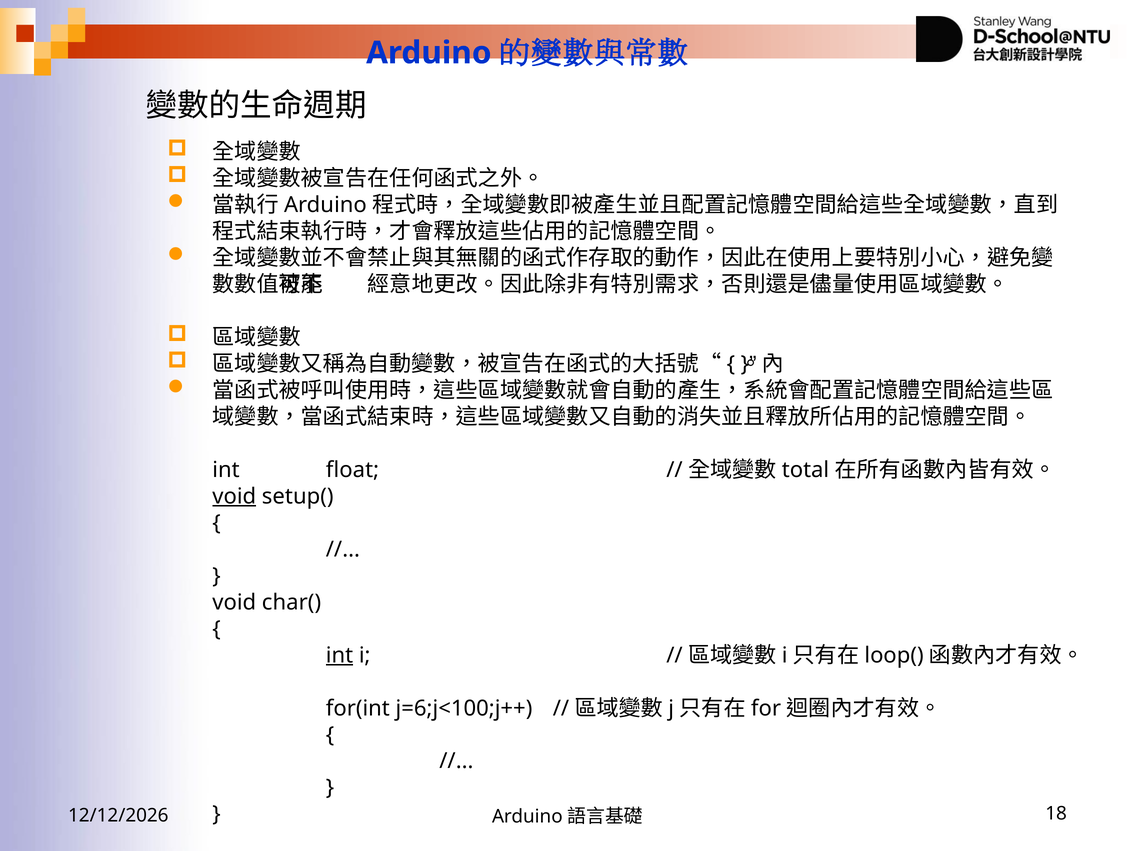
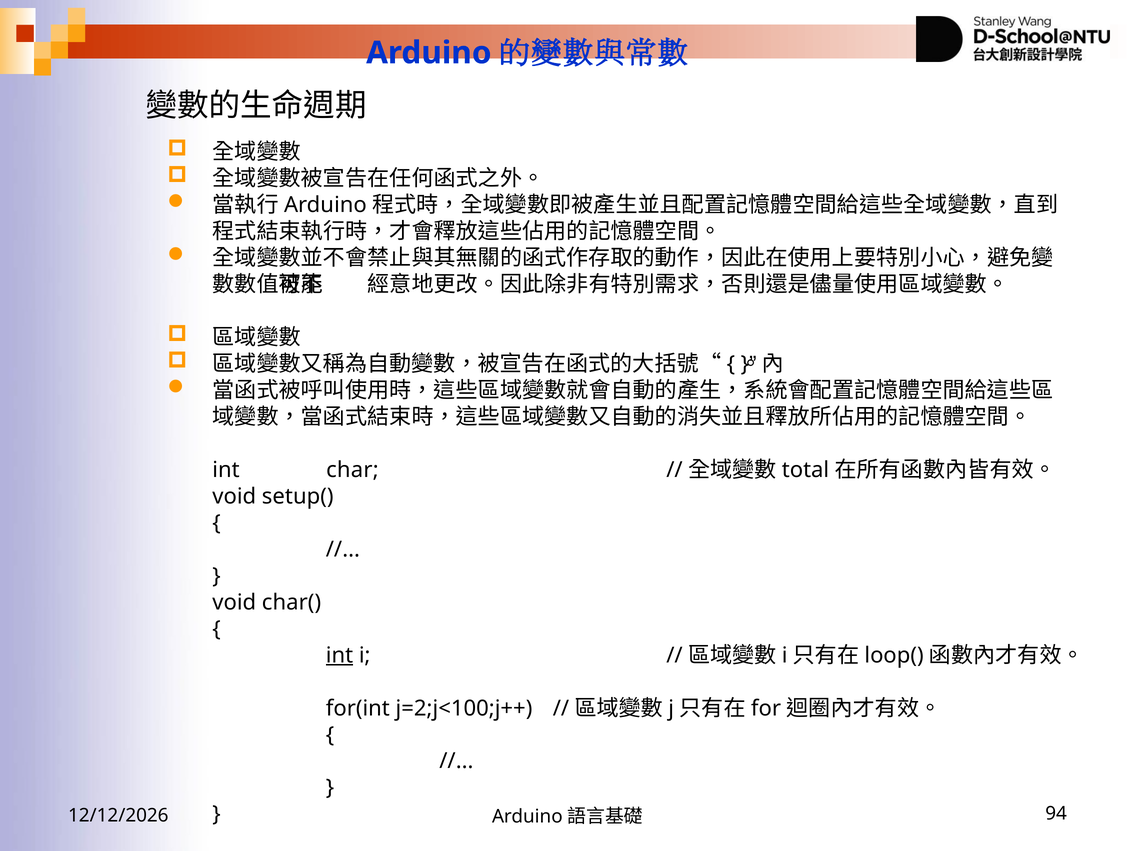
float: float -> char (352, 470)
void underline: present -> none (234, 496)
j=6;j<100;j++: j=6;j<100;j++ -> j=2;j<100;j++ (464, 708)
18: 18 -> 94 (1056, 814)
